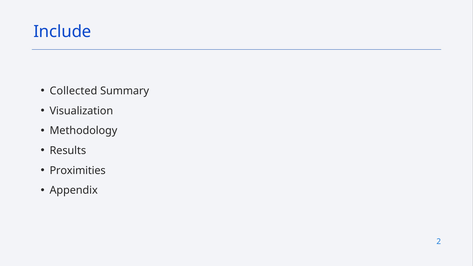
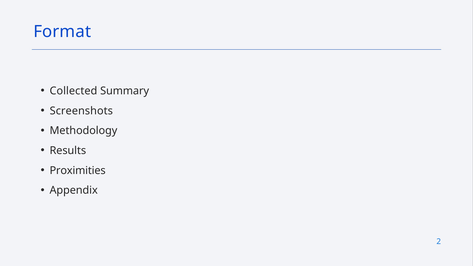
Include: Include -> Format (62, 32)
Visualization: Visualization -> Screenshots (81, 111)
